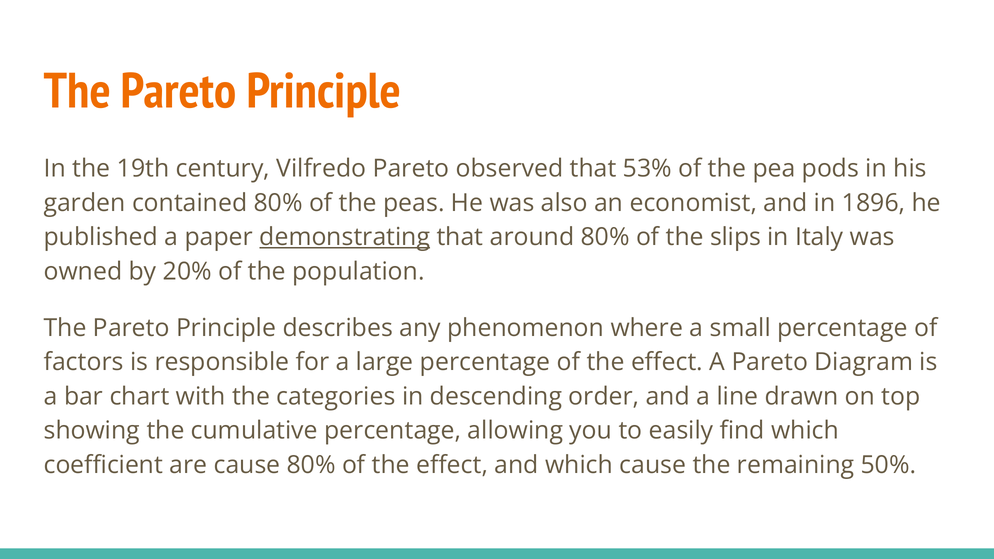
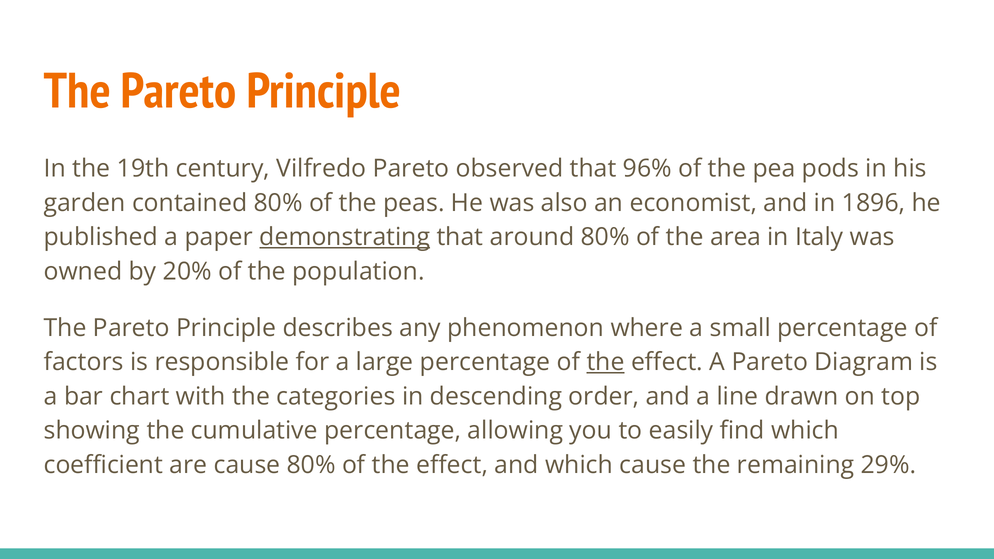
53%: 53% -> 96% (647, 169)
slips: slips -> area (736, 237)
the underline: none -> present (606, 362)
50%: 50% -> 29% (889, 465)
